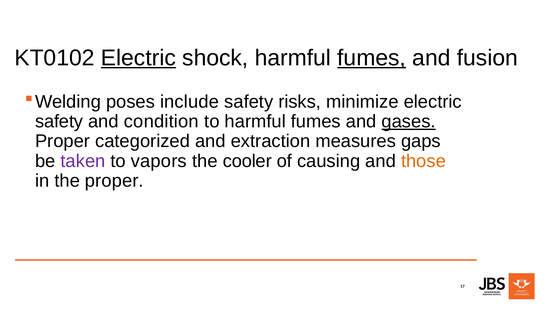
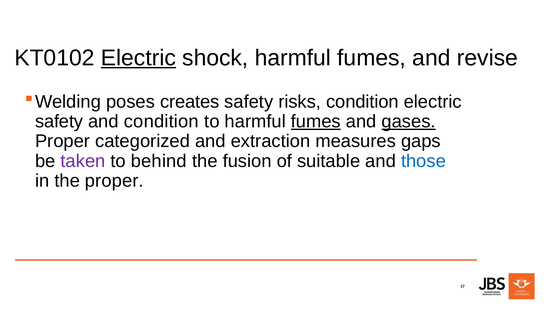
fumes underline: present -> none (372, 58)
fusion: fusion -> revise (487, 58)
include: include -> creates (190, 102)
risks minimize: minimize -> condition (362, 102)
fumes underline: none -> present (316, 122)
vapors: vapors -> behind (159, 161)
cooler: cooler -> fusion (247, 161)
causing: causing -> suitable (329, 161)
those colour: orange -> blue (423, 161)
